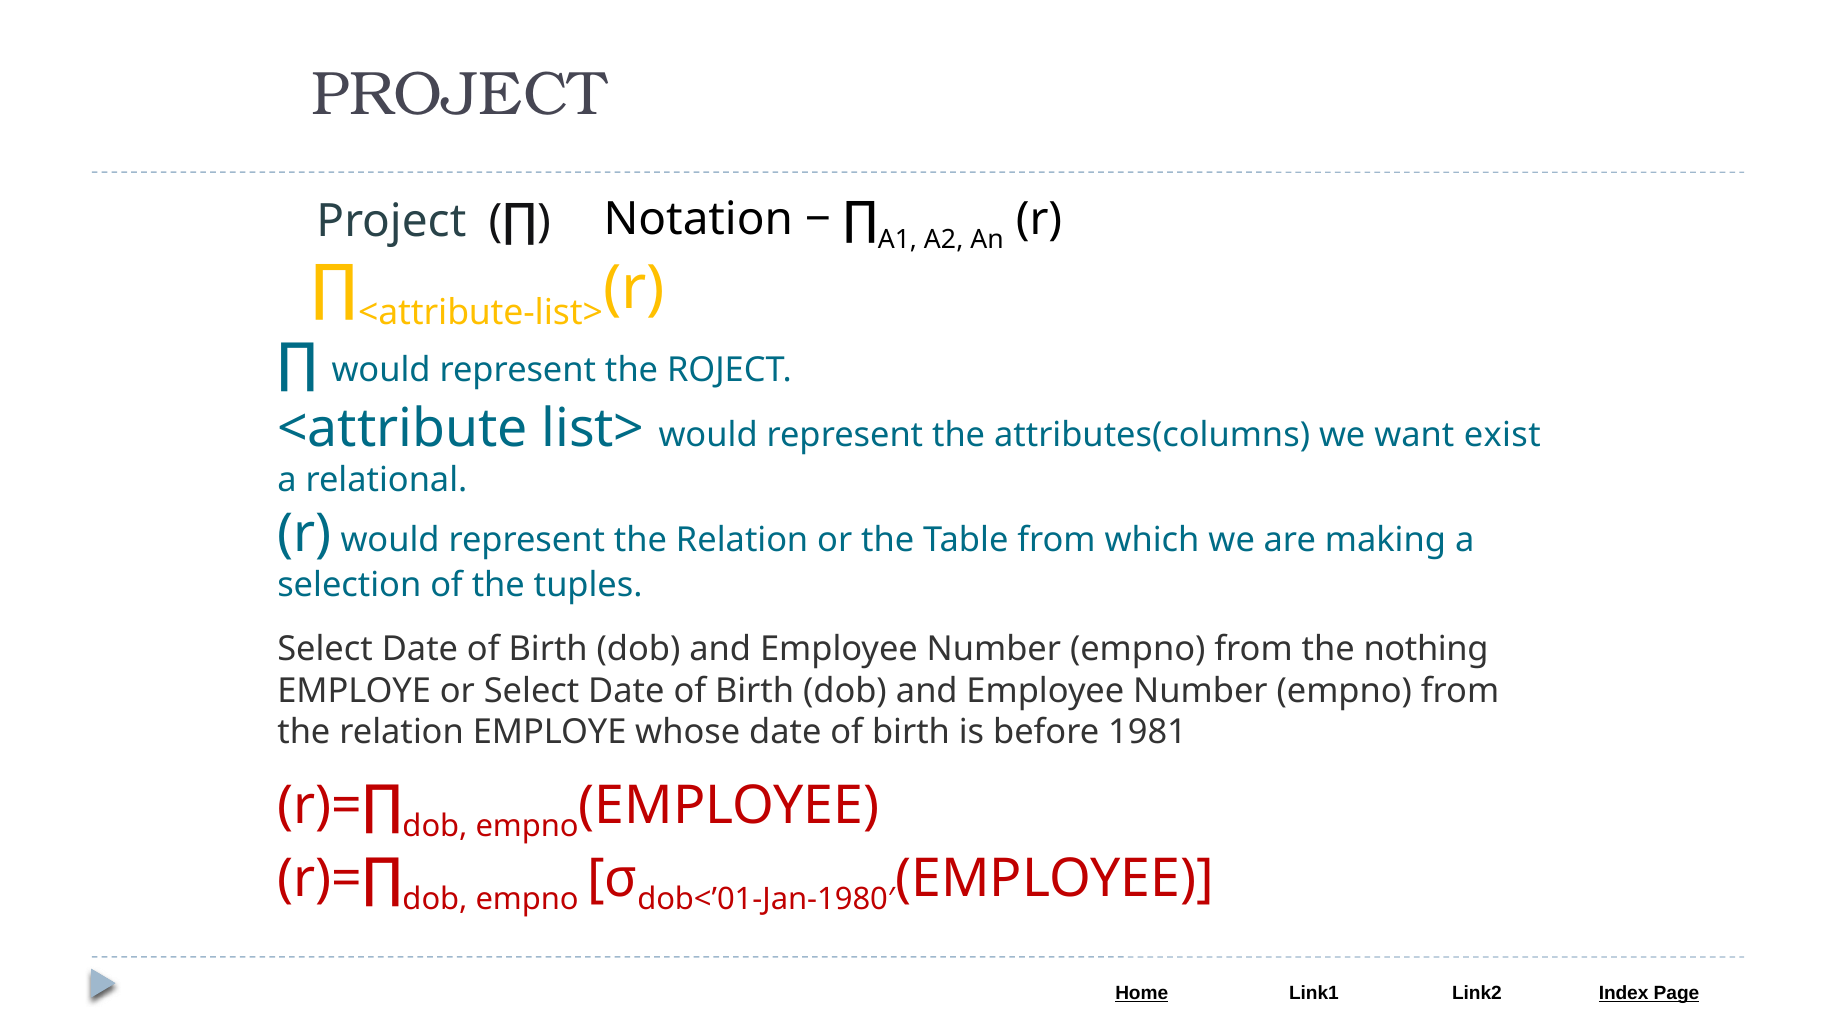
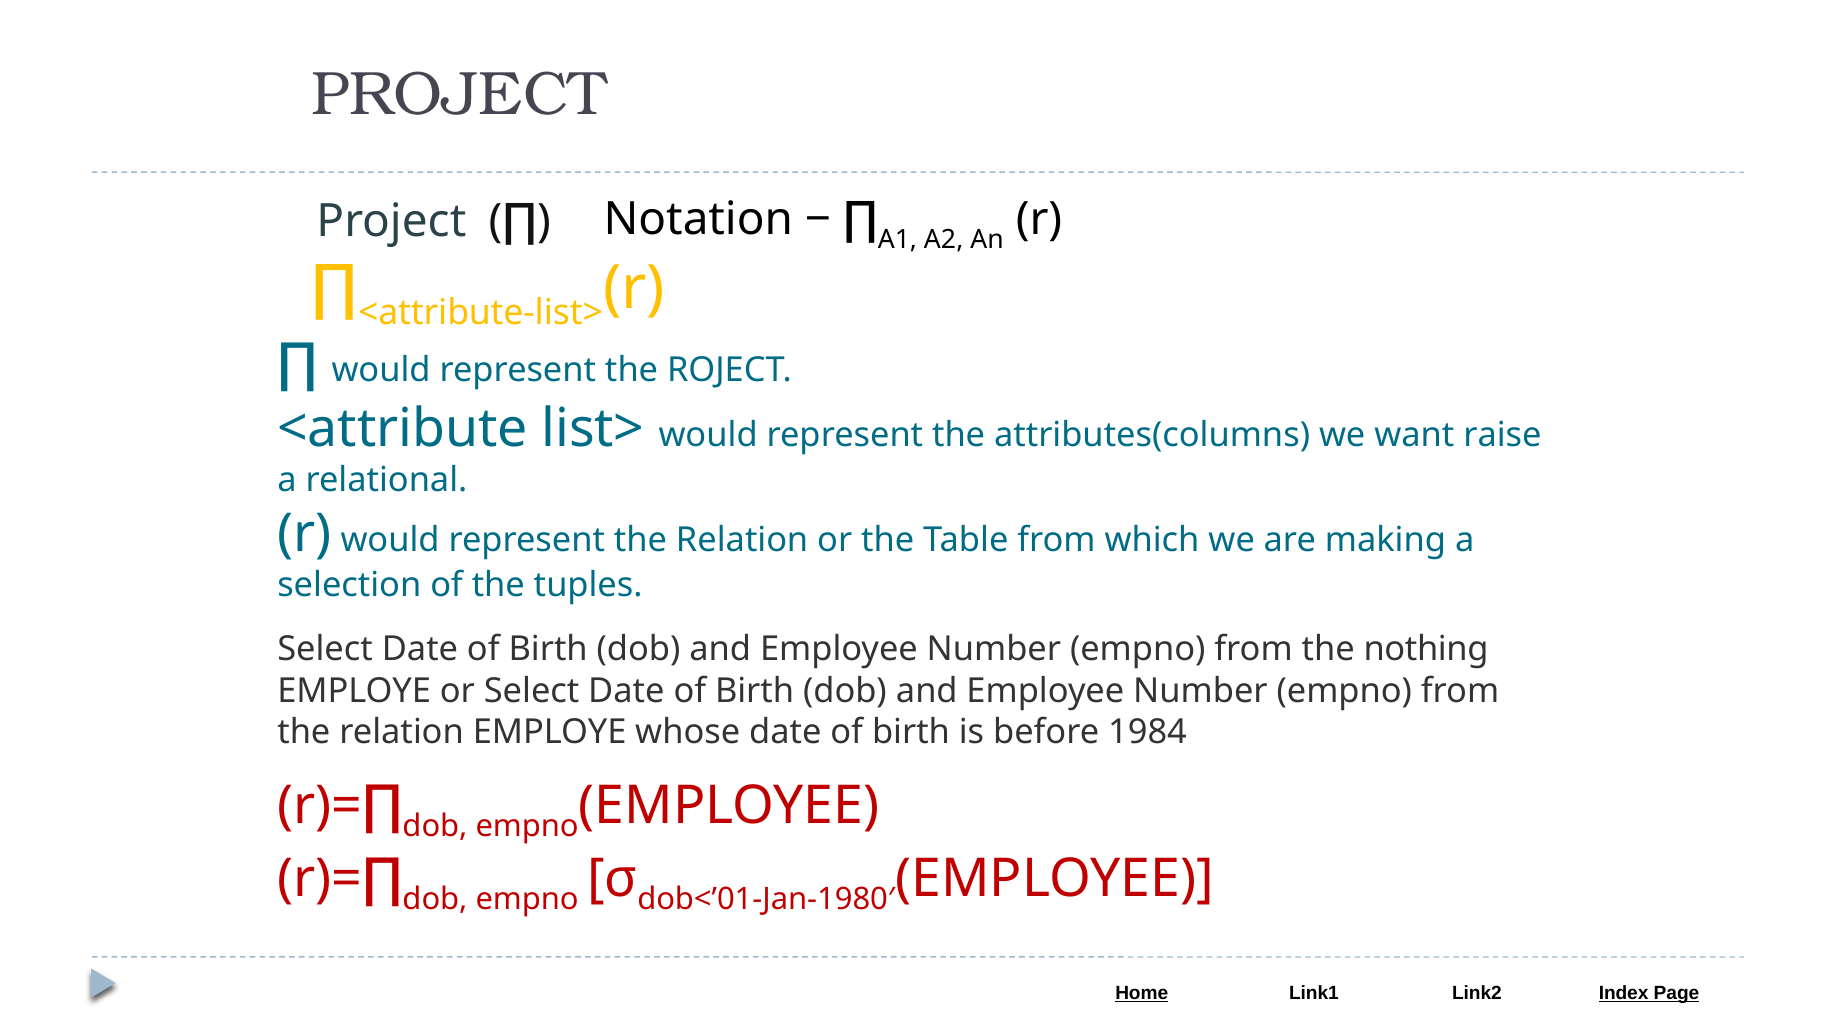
exist: exist -> raise (1502, 435)
1981: 1981 -> 1984 (1148, 732)
